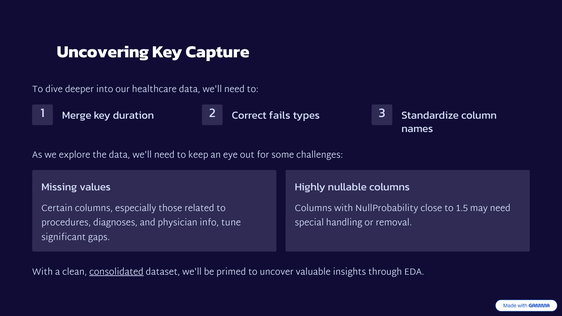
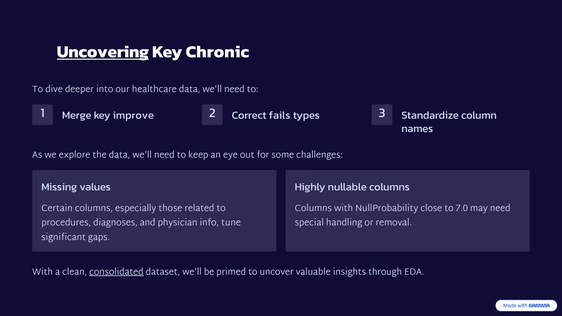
Uncovering underline: none -> present (103, 52)
Capture: Capture -> Chronic (217, 52)
duration: duration -> improve (133, 115)
1.5: 1.5 -> 7.0 (462, 208)
